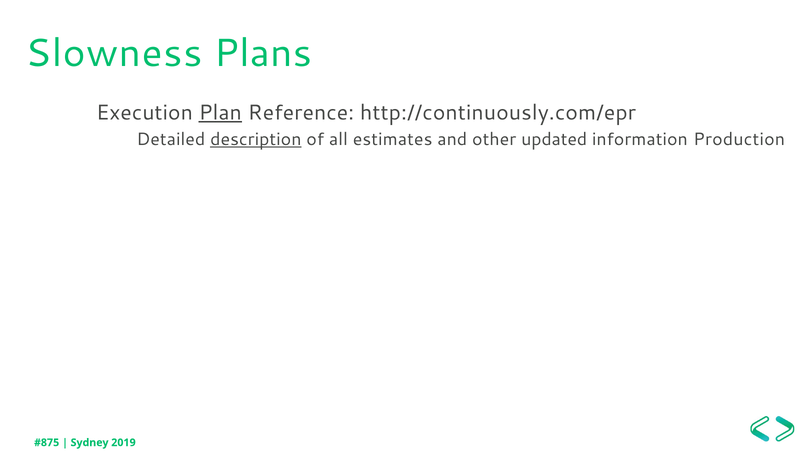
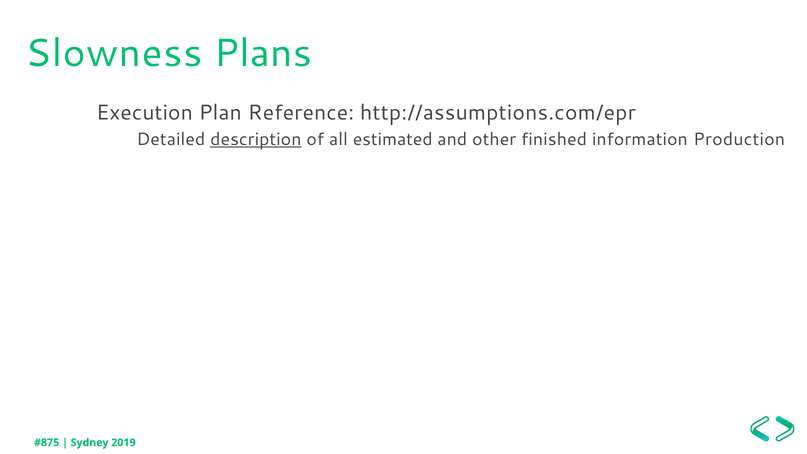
Plan underline: present -> none (220, 113)
http://continuously.com/epr: http://continuously.com/epr -> http://assumptions.com/epr (498, 113)
estimates: estimates -> estimated (393, 139)
updated: updated -> finished (554, 139)
